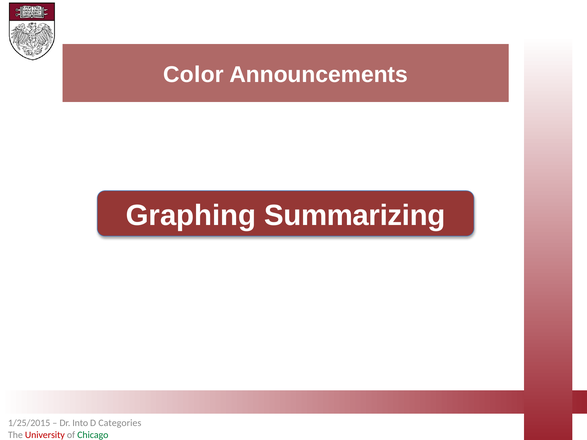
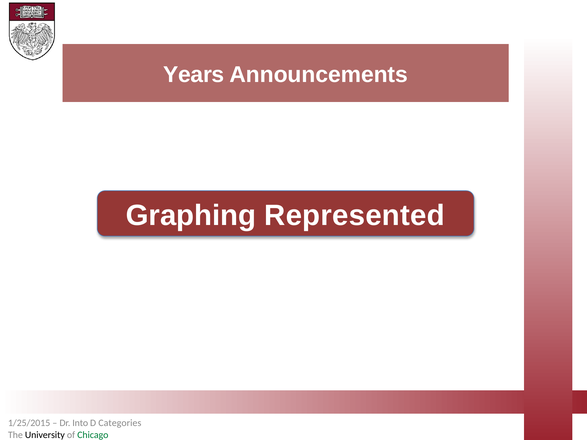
Color: Color -> Years (194, 75)
Summarizing: Summarizing -> Represented (354, 216)
University colour: red -> black (45, 435)
